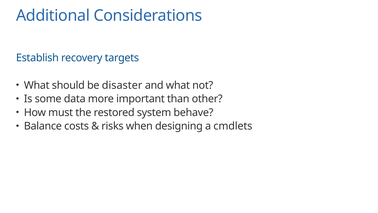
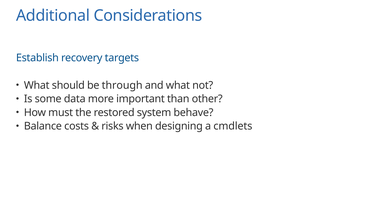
disaster: disaster -> through (122, 85)
